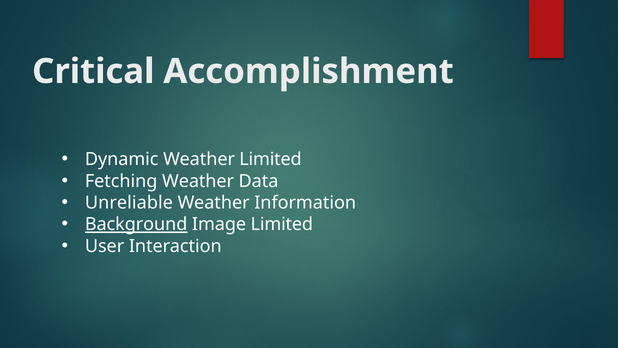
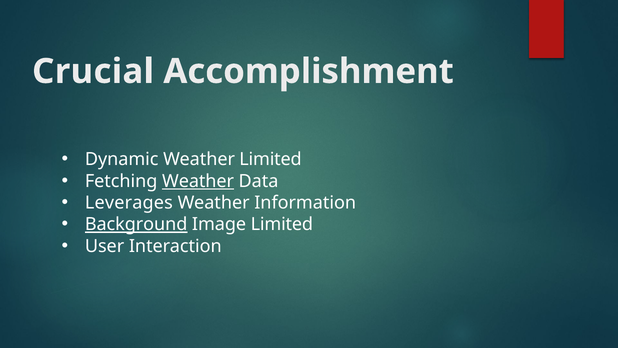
Critical: Critical -> Crucial (93, 71)
Weather underline: none -> present (198, 181)
Unreliable: Unreliable -> Leverages (129, 203)
